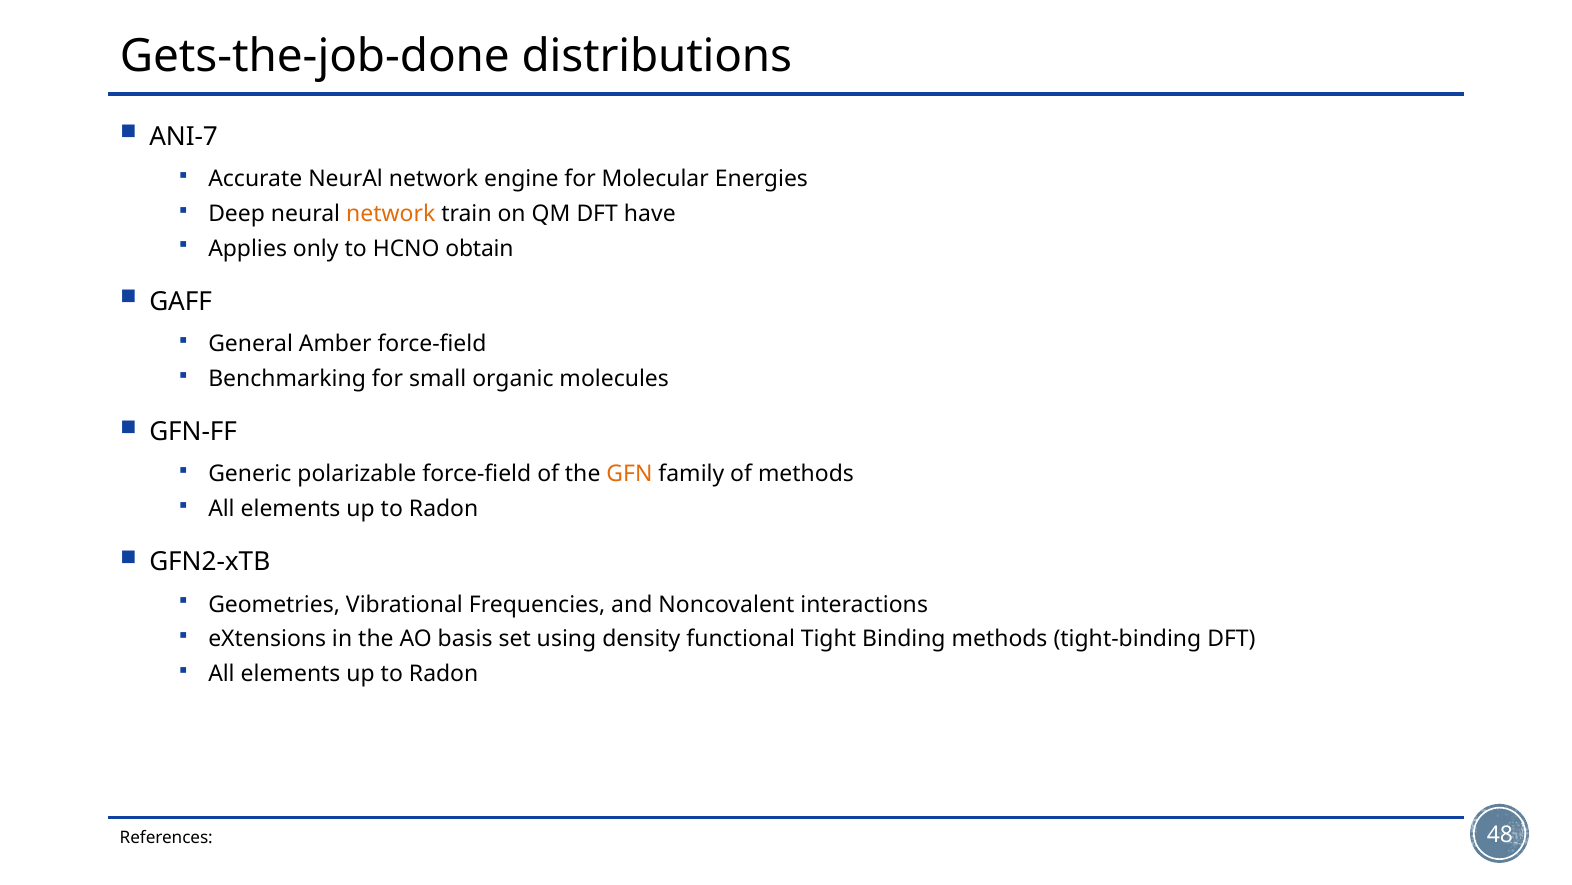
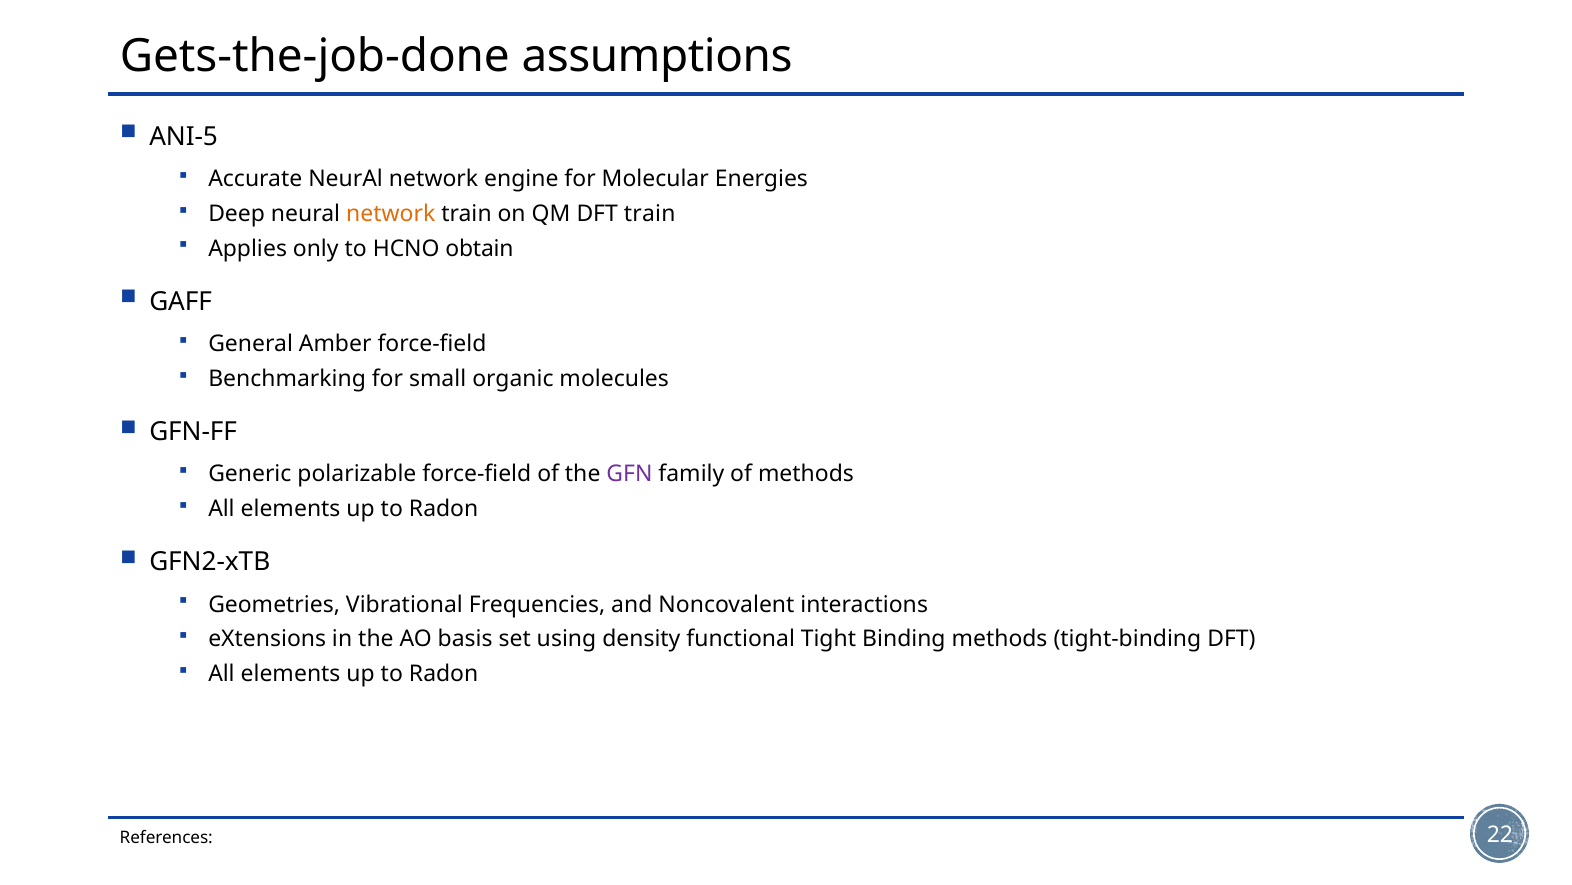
distributions: distributions -> assumptions (657, 56)
ANI-7: ANI-7 -> ANI-5 (184, 136)
DFT have: have -> train (650, 214)
GFN colour: orange -> purple (629, 474)
48: 48 -> 22 (1500, 834)
